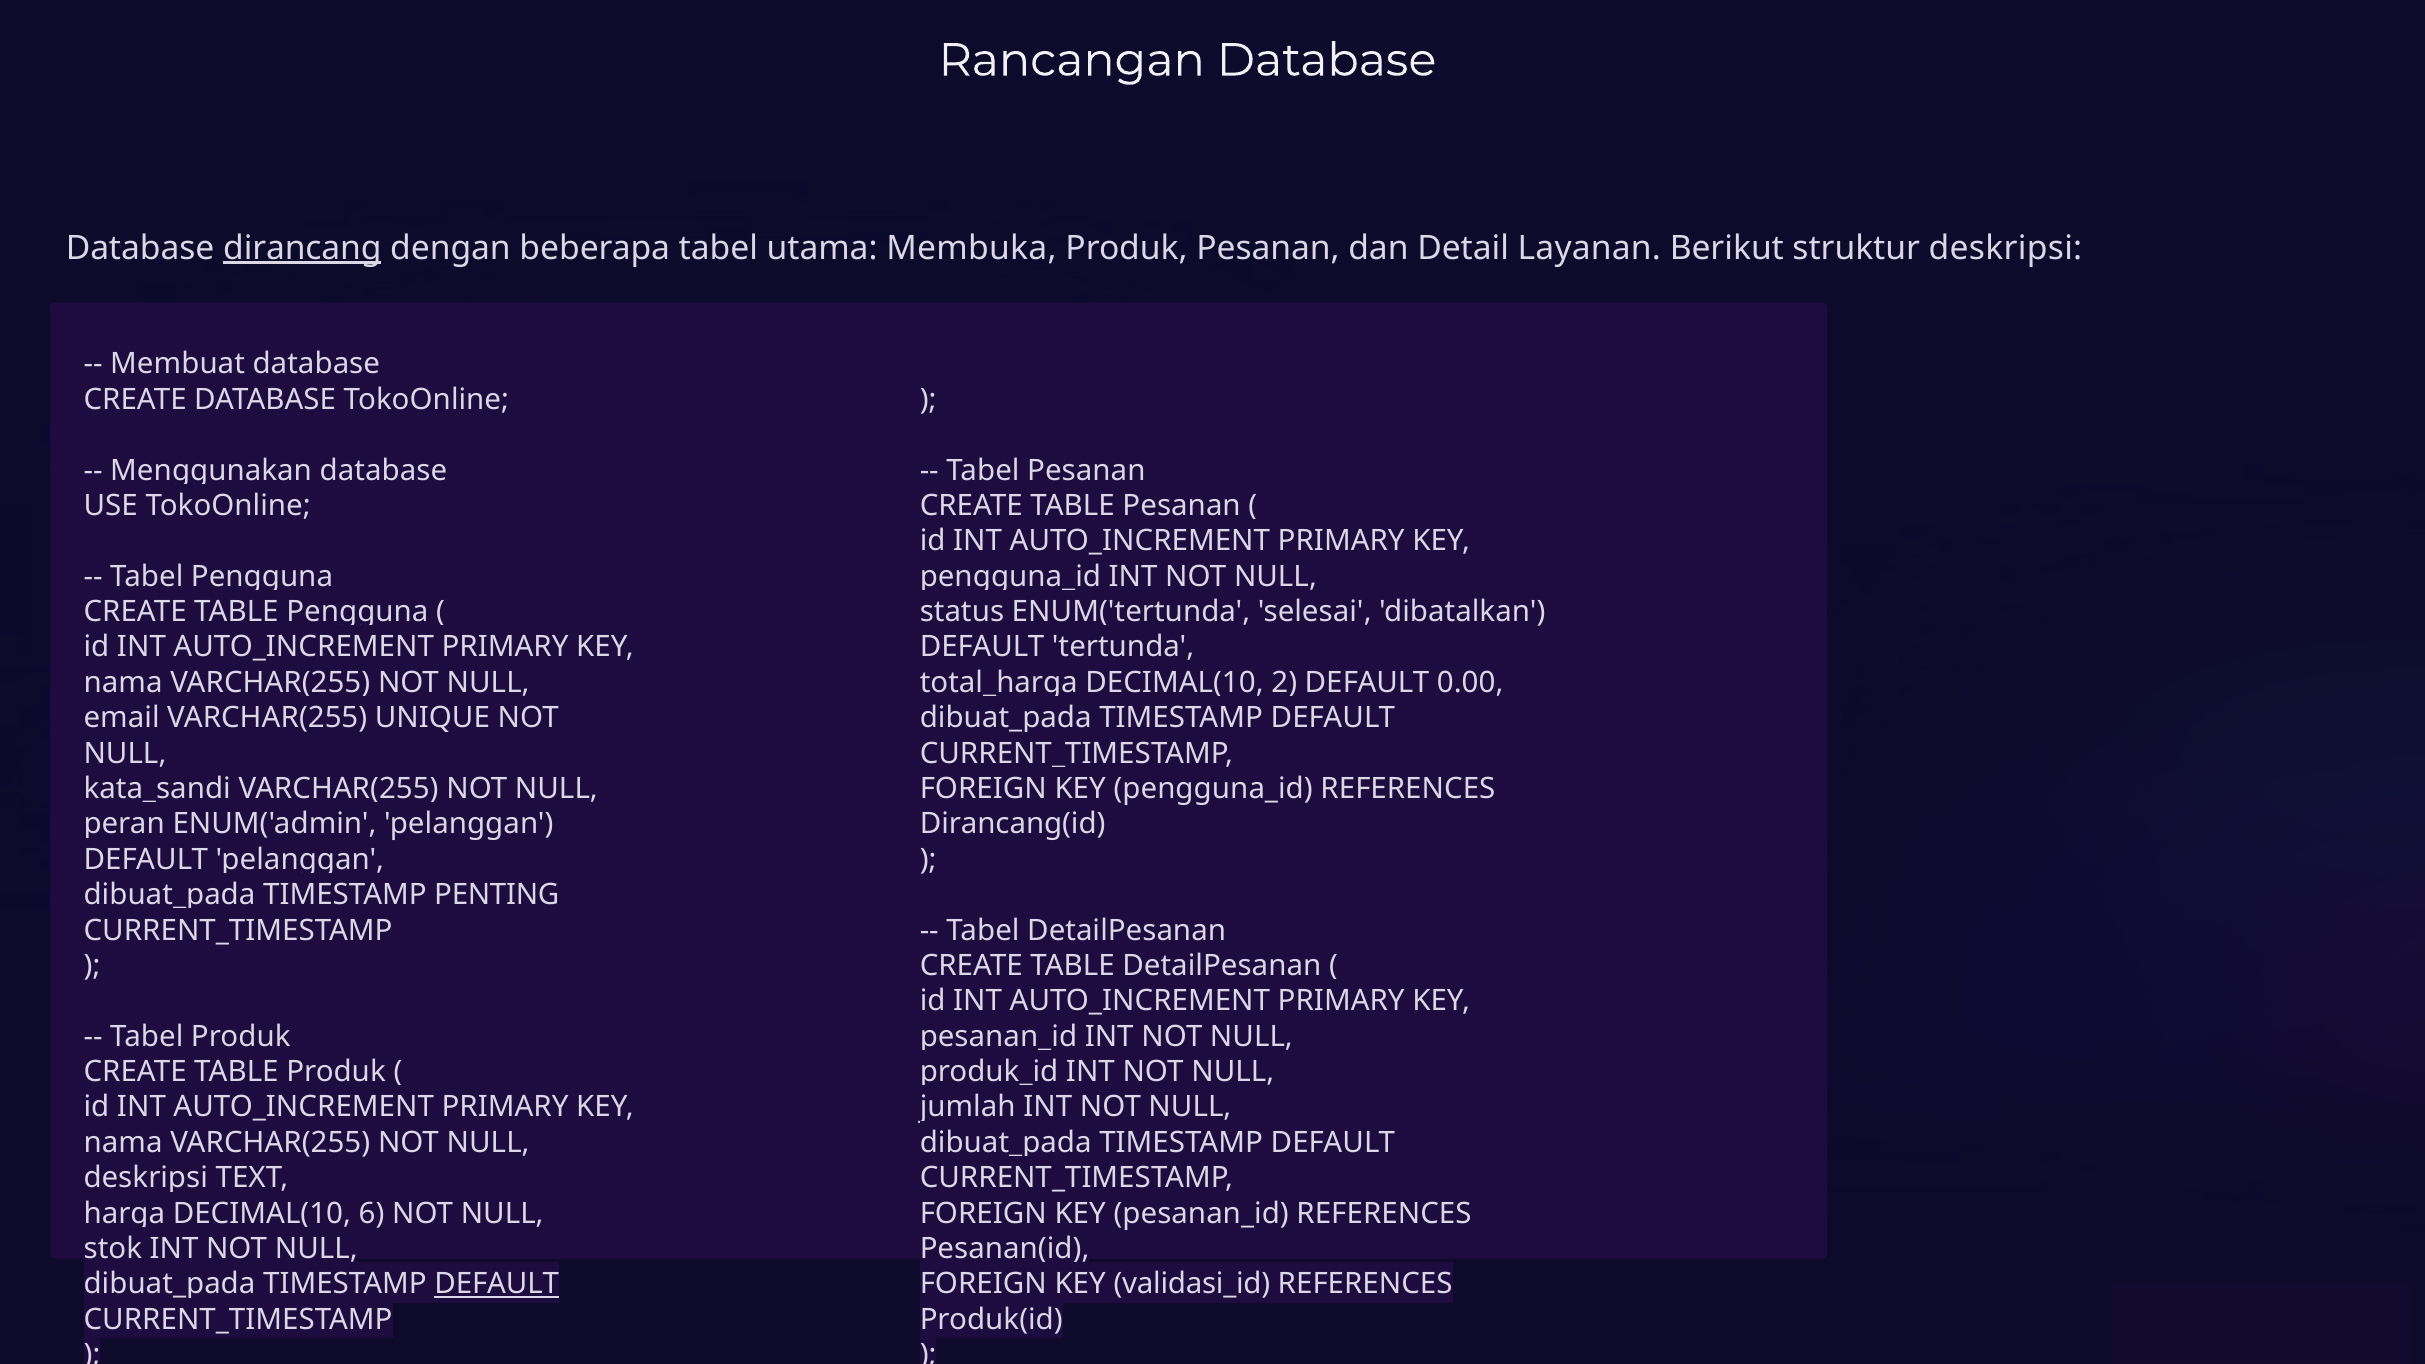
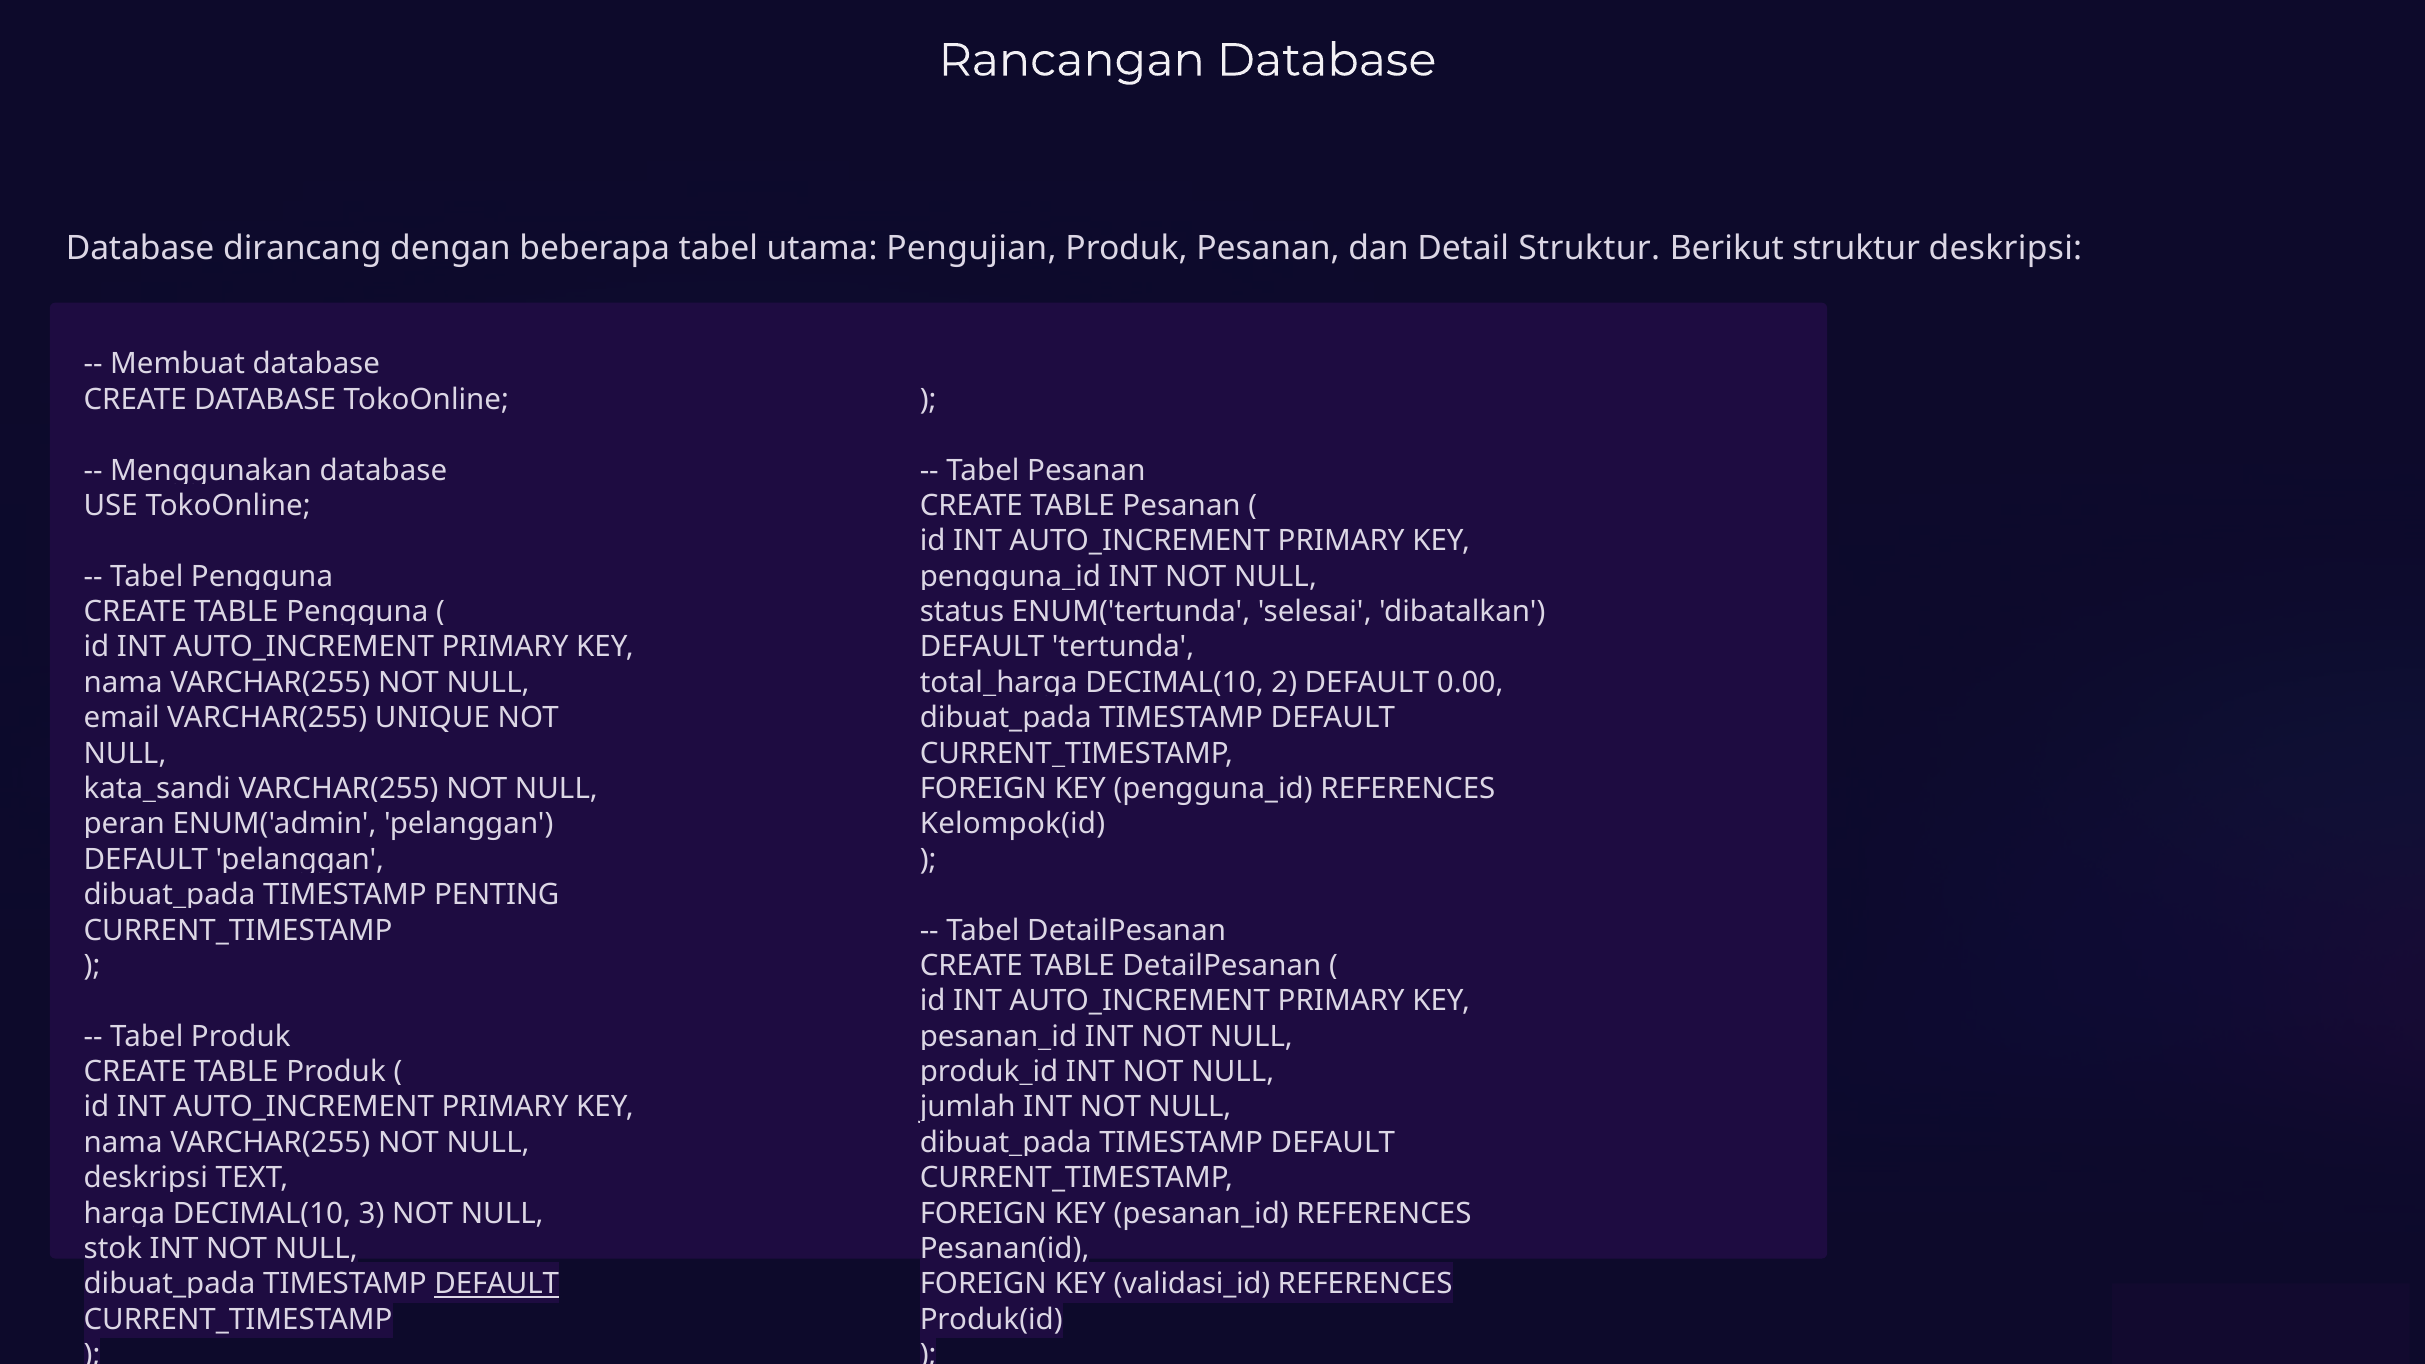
dirancang underline: present -> none (302, 248)
Membuka: Membuka -> Pengujian (971, 248)
Detail Layanan: Layanan -> Struktur (1589, 248)
Dirancang(id: Dirancang(id -> Kelompok(id (1012, 824)
6: 6 -> 3 (372, 1213)
